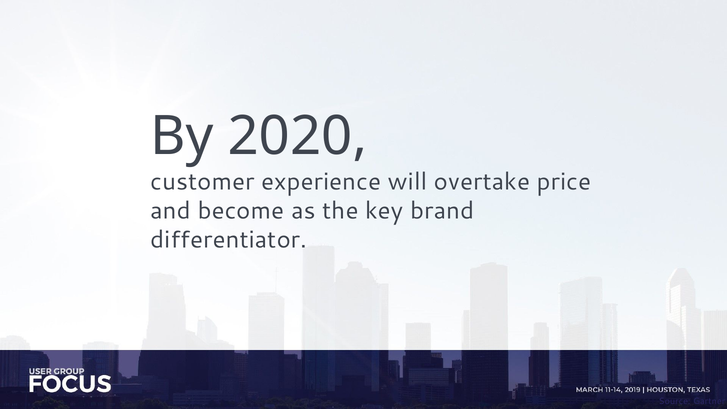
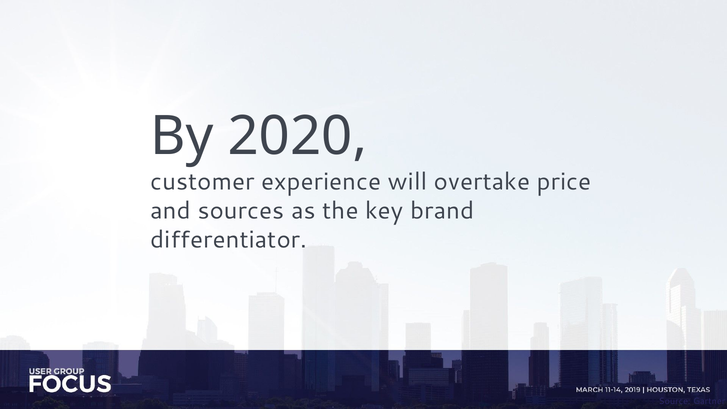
become: become -> sources (241, 211)
